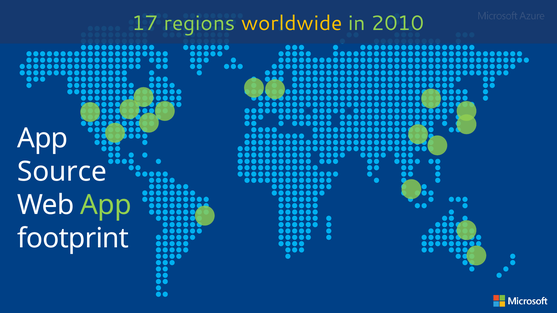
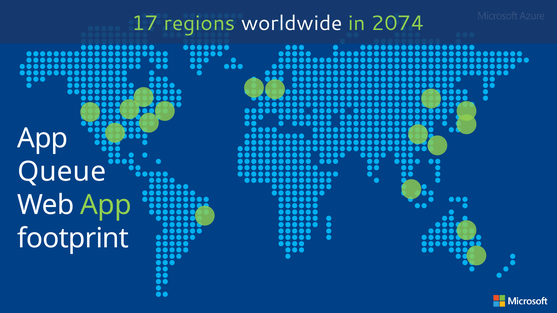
worldwide colour: yellow -> white (292, 23)
2010: 2010 -> 2074 (398, 23)
Source: Source -> Queue (62, 172)
